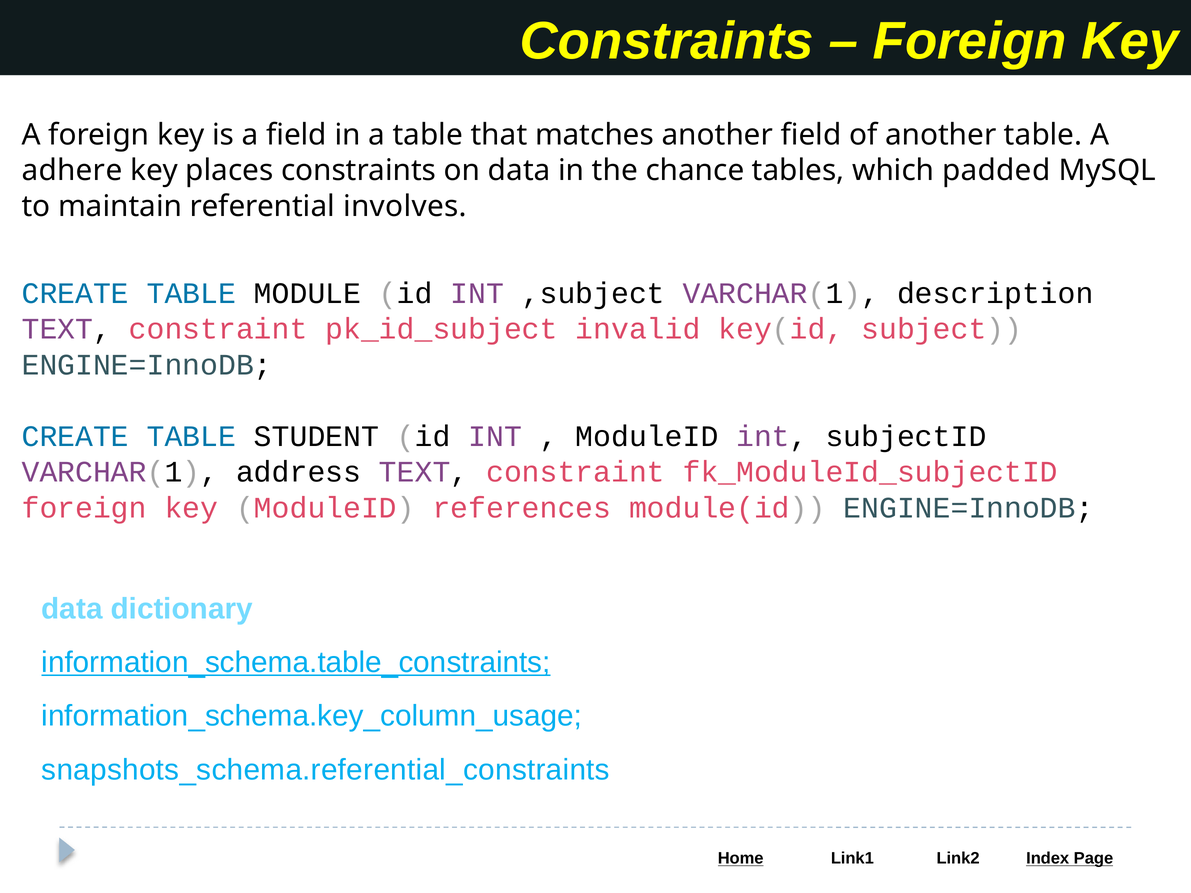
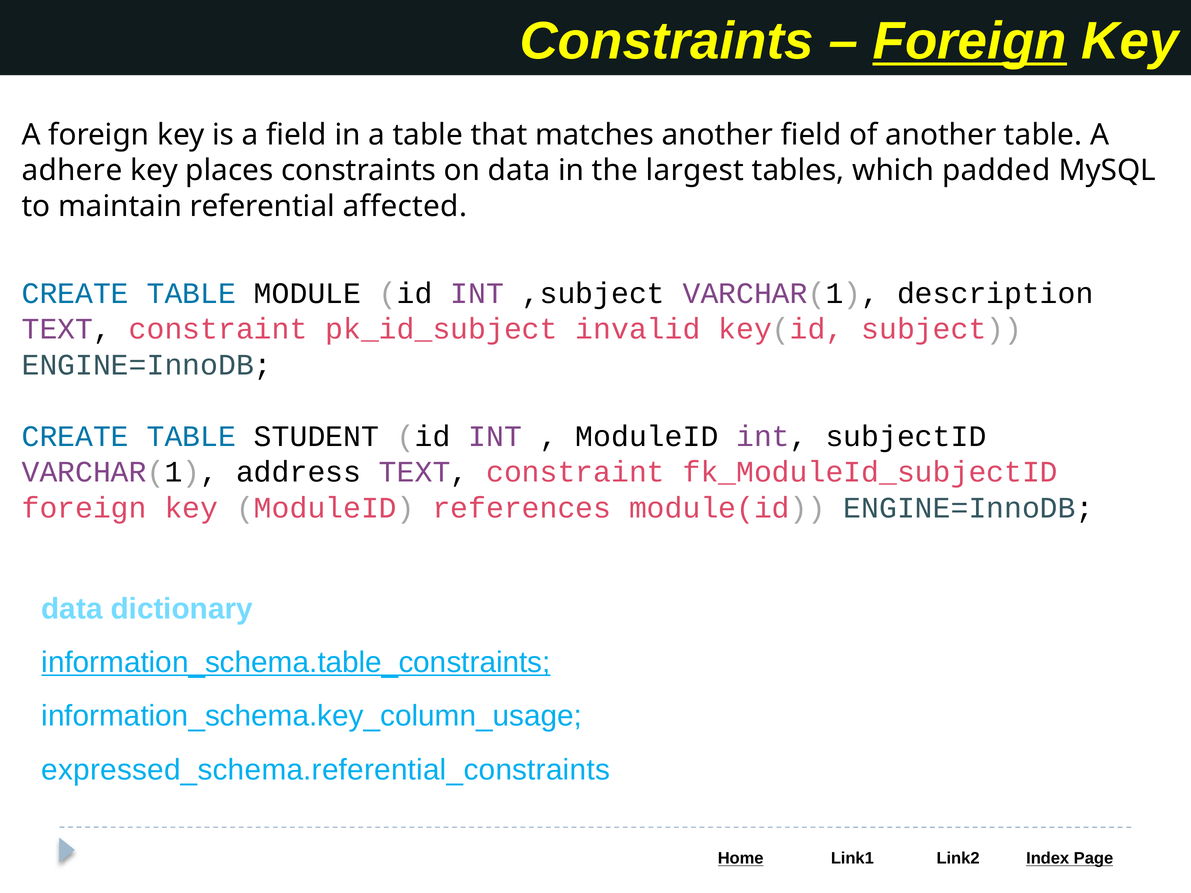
Foreign underline: none -> present (970, 41)
chance: chance -> largest (695, 171)
involves: involves -> affected (405, 206)
snapshots_schema.referential_constraints: snapshots_schema.referential_constraints -> expressed_schema.referential_constraints (326, 770)
